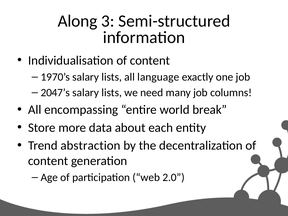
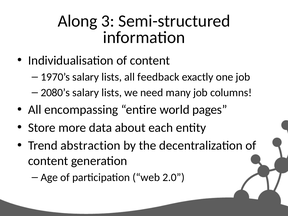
language: language -> feedback (158, 77)
2047’s: 2047’s -> 2080’s (55, 93)
break: break -> pages (210, 110)
